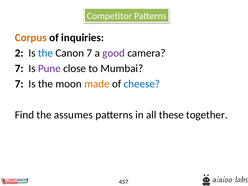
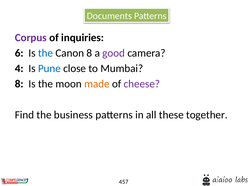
Competitor: Competitor -> Documents (109, 16)
Corpus colour: orange -> purple (31, 38)
2: 2 -> 6 (19, 53)
Canon 7: 7 -> 8 (89, 53)
7: 7 -> 4 (19, 68)
Pune colour: purple -> blue (49, 68)
7: 7 -> 8 (19, 84)
cheese colour: blue -> purple (142, 84)
assumes: assumes -> business (73, 115)
